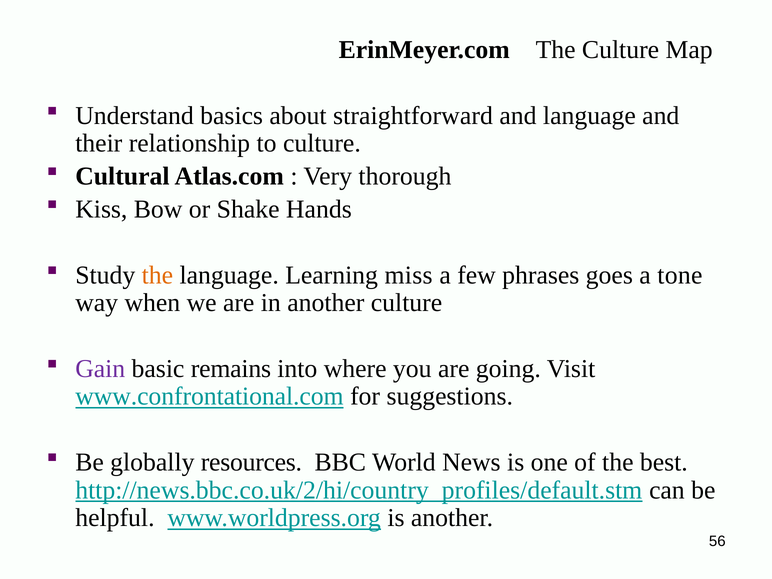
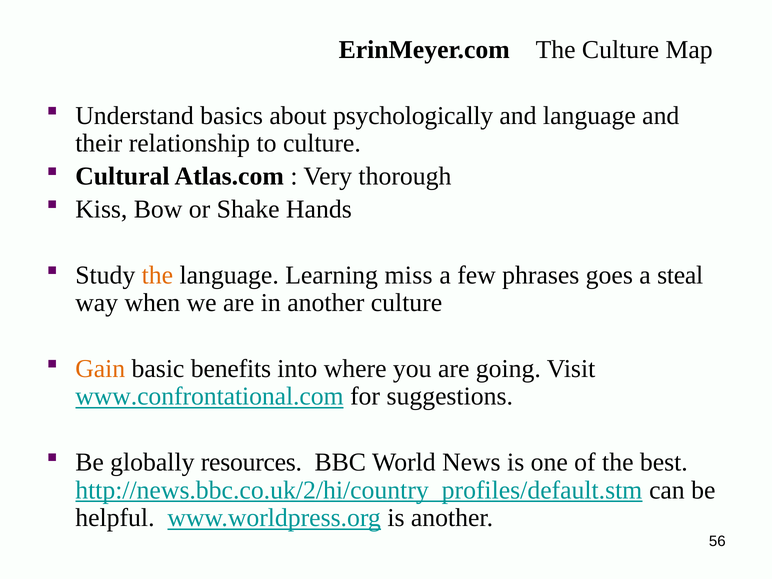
straightforward: straightforward -> psychologically (413, 116)
tone: tone -> steal (680, 275)
Gain colour: purple -> orange (100, 369)
remains: remains -> benefits (231, 369)
